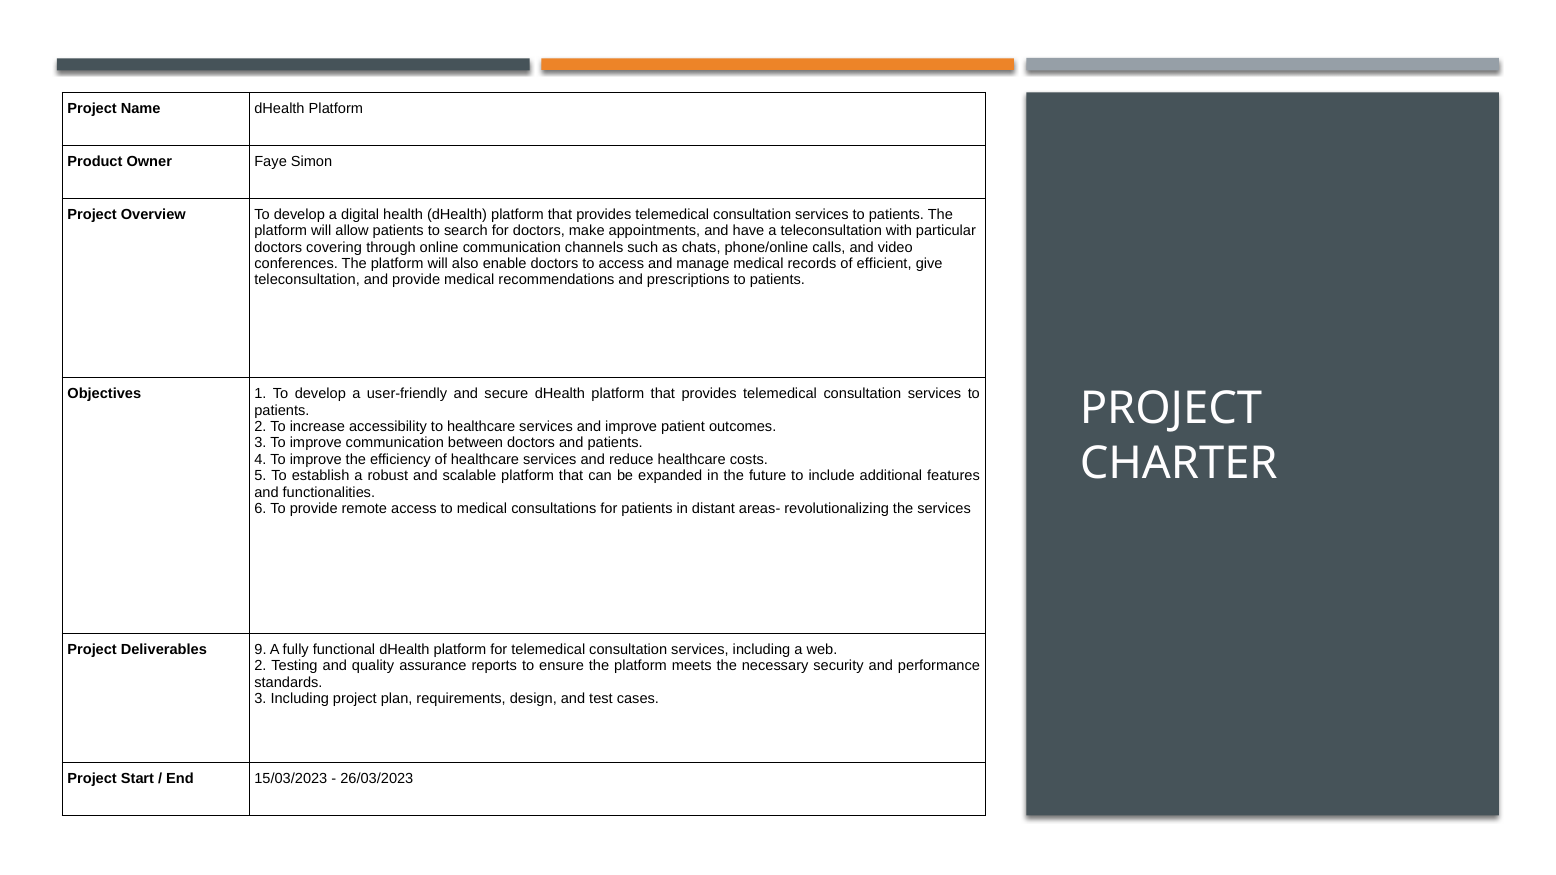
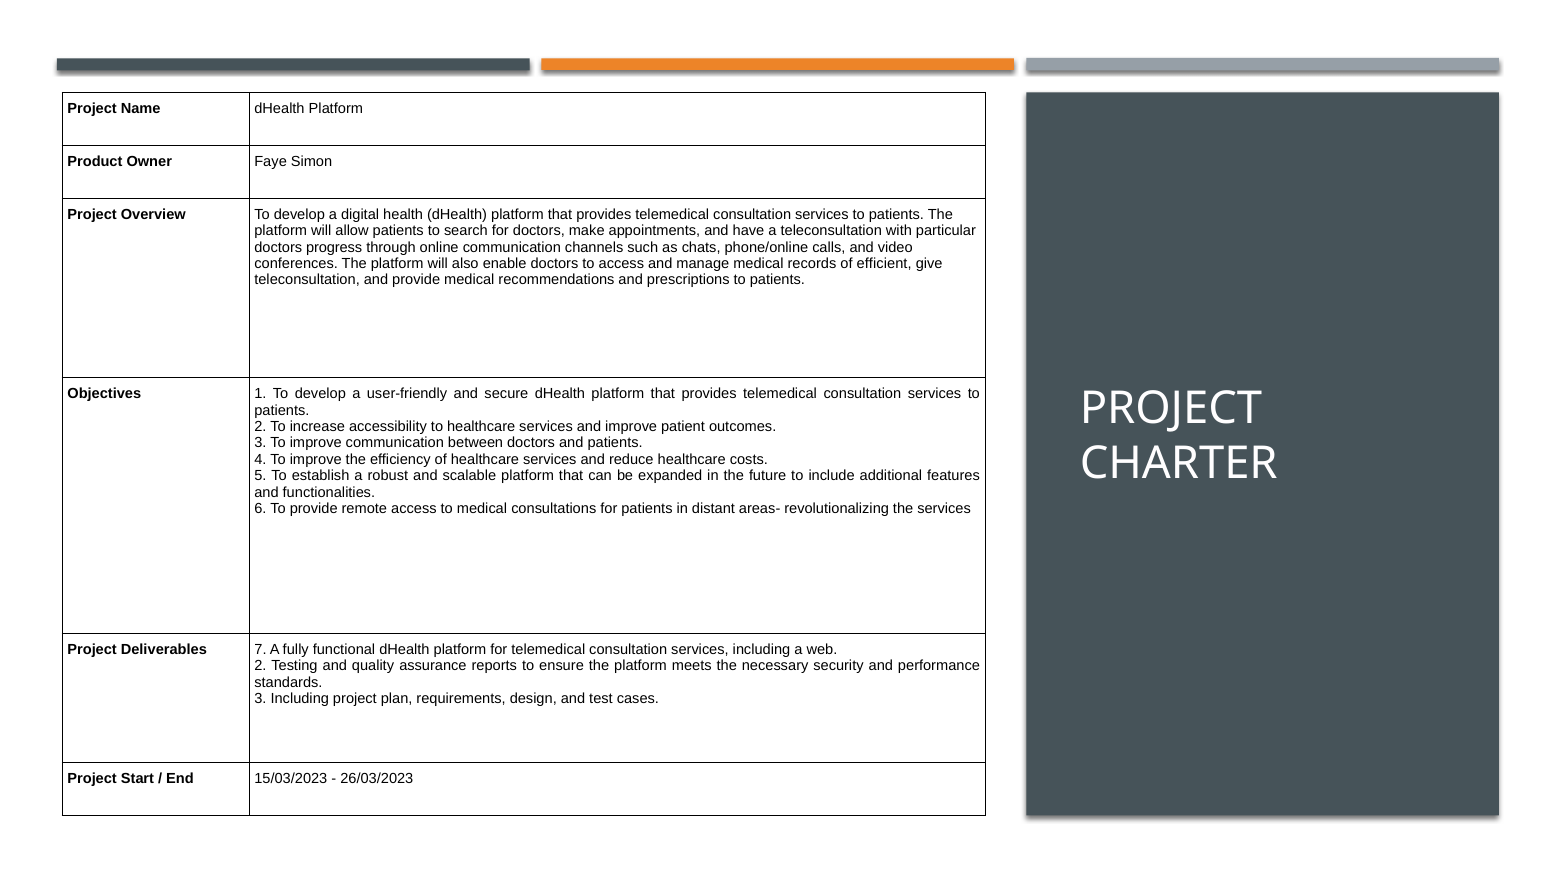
covering: covering -> progress (334, 247)
9: 9 -> 7 (260, 650)
